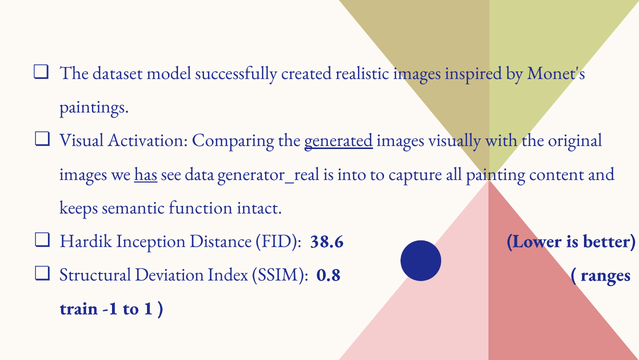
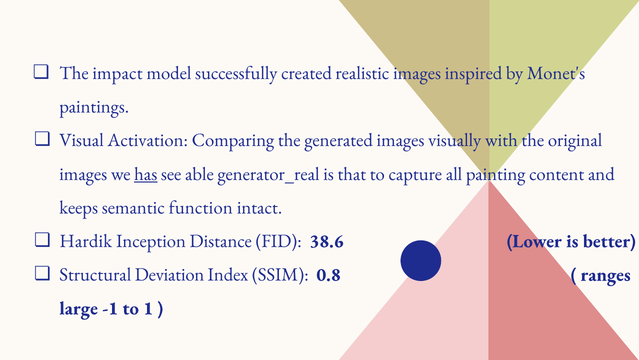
dataset: dataset -> impact (118, 73)
generated underline: present -> none (339, 140)
data: data -> able (199, 174)
into: into -> that (352, 174)
train: train -> large (79, 308)
